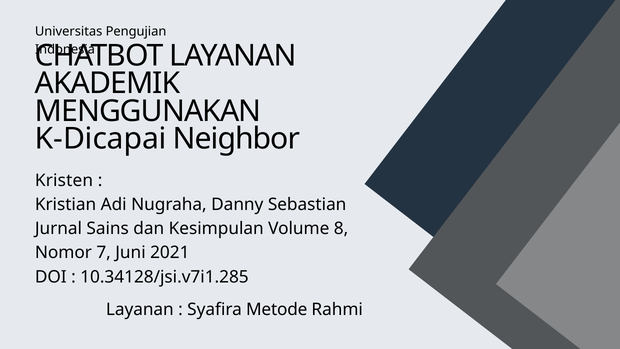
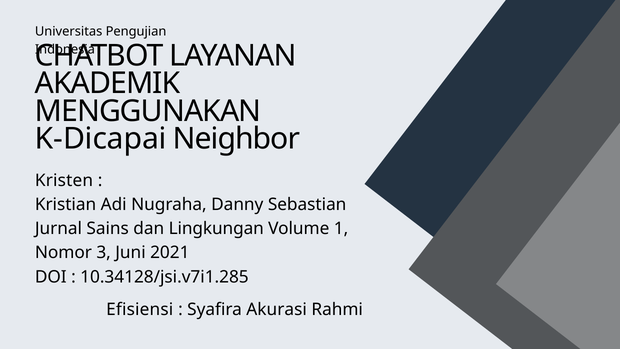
Kesimpulan: Kesimpulan -> Lingkungan (216, 229)
8: 8 -> 1 (341, 229)
7: 7 -> 3 (104, 253)
Layanan: Layanan -> Efisiensi (140, 310)
Metode: Metode -> Akurasi (277, 310)
